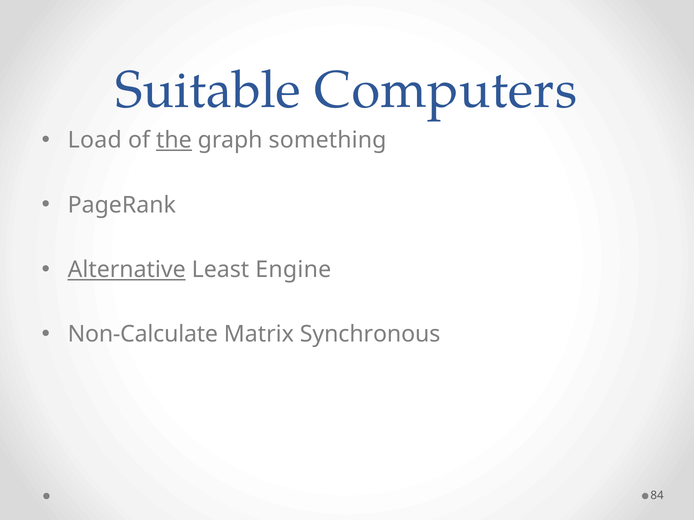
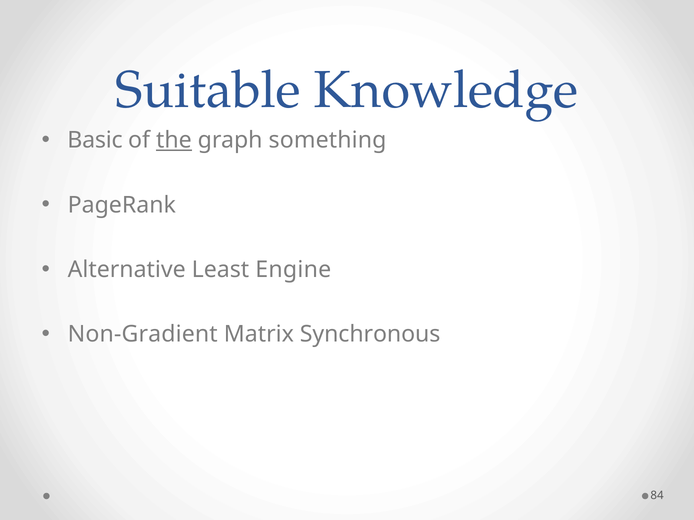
Computers: Computers -> Knowledge (446, 90)
Load: Load -> Basic (95, 140)
Alternative underline: present -> none (127, 270)
Non-Calculate: Non-Calculate -> Non-Gradient (143, 335)
